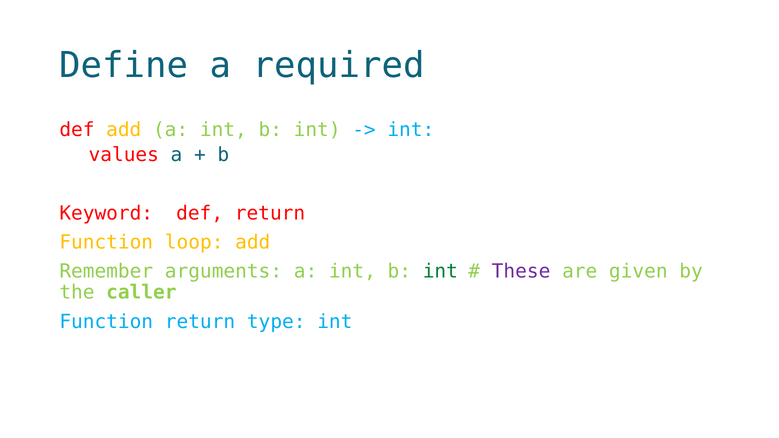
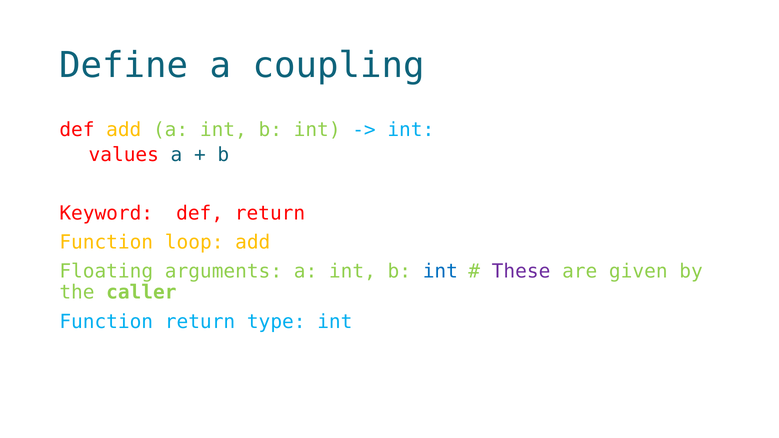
required: required -> coupling (339, 65)
Remember: Remember -> Floating (106, 272)
int colour: green -> blue (440, 272)
